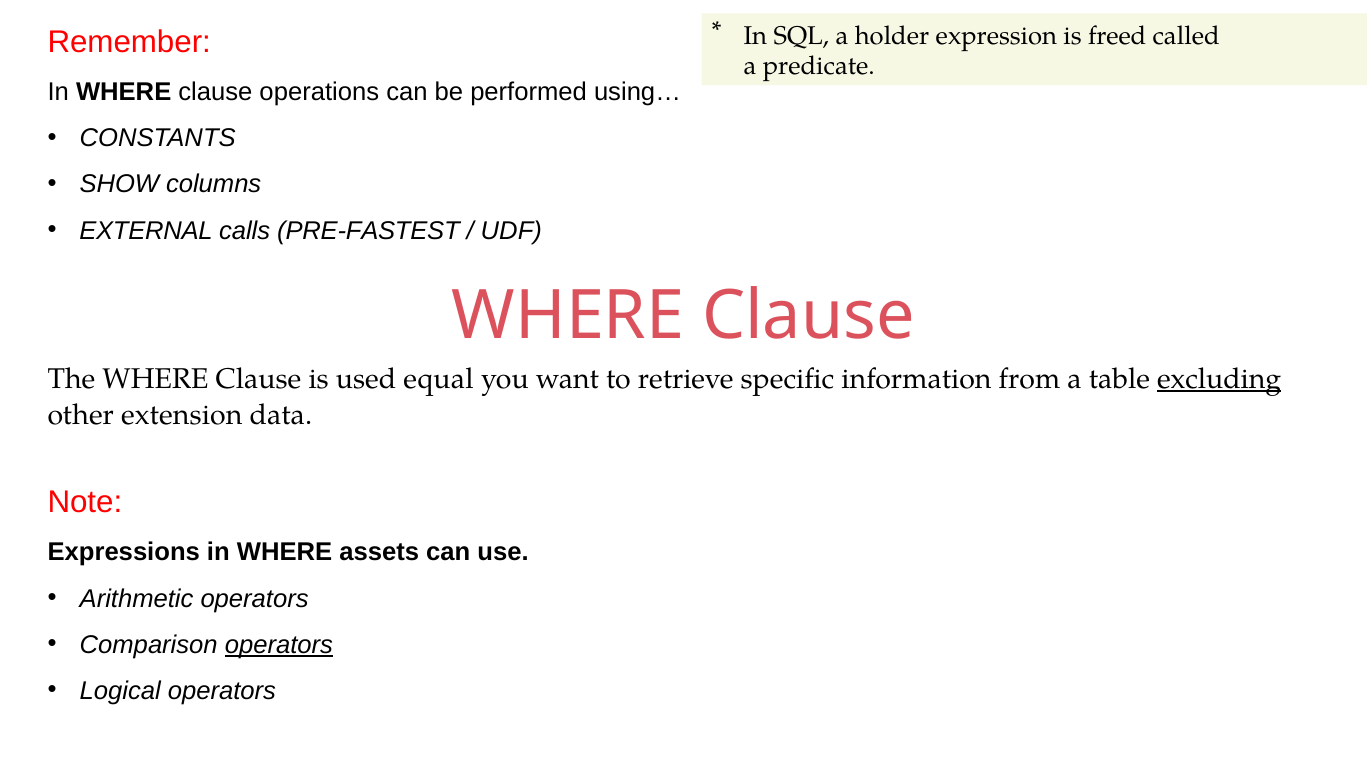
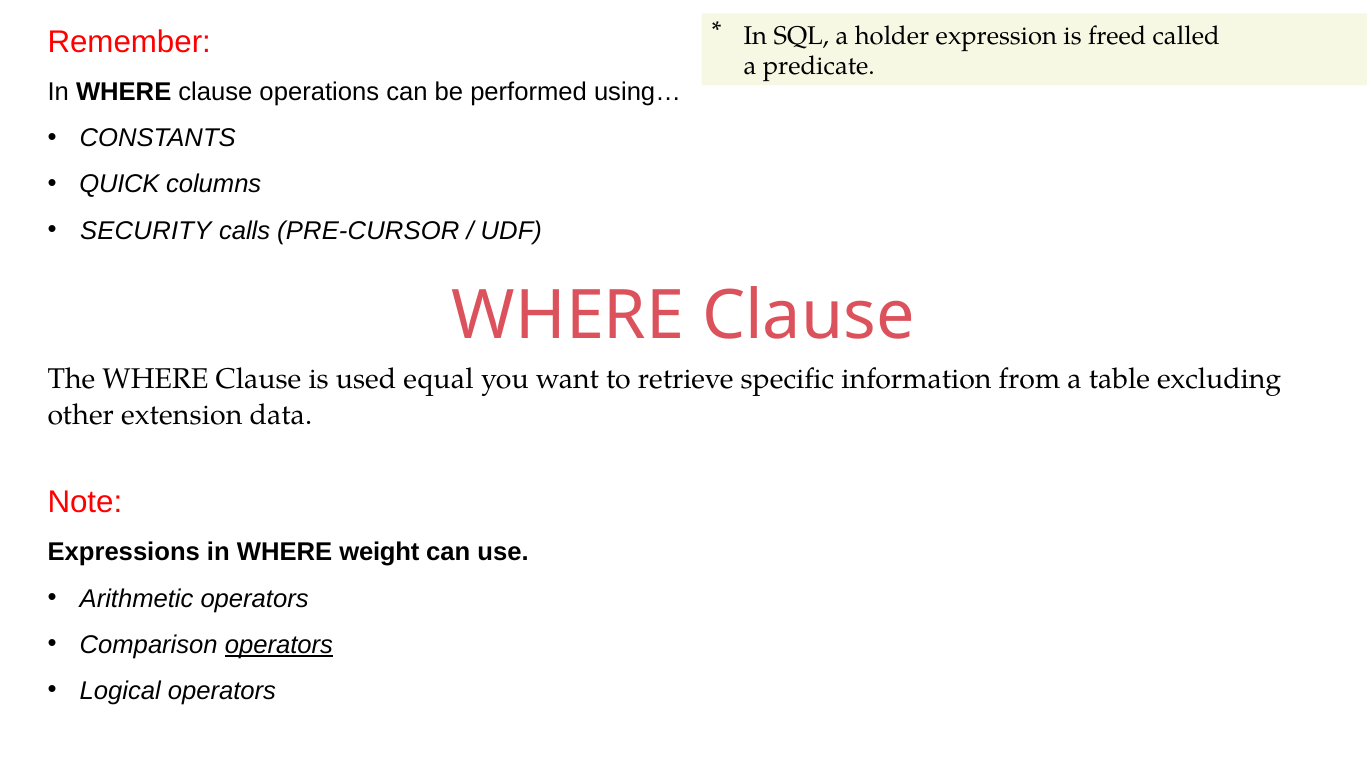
SHOW: SHOW -> QUICK (119, 184)
EXTERNAL: EXTERNAL -> SECURITY (146, 231)
PRE-FASTEST: PRE-FASTEST -> PRE-CURSOR (368, 231)
excluding underline: present -> none (1219, 379)
assets: assets -> weight (379, 552)
